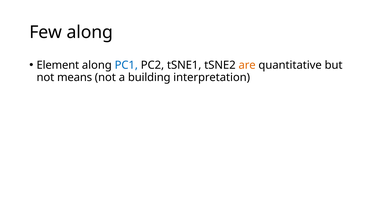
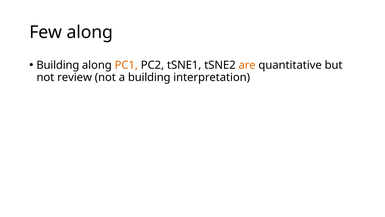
Element: Element -> Building (58, 65)
PC1 colour: blue -> orange (126, 65)
means: means -> review (75, 77)
